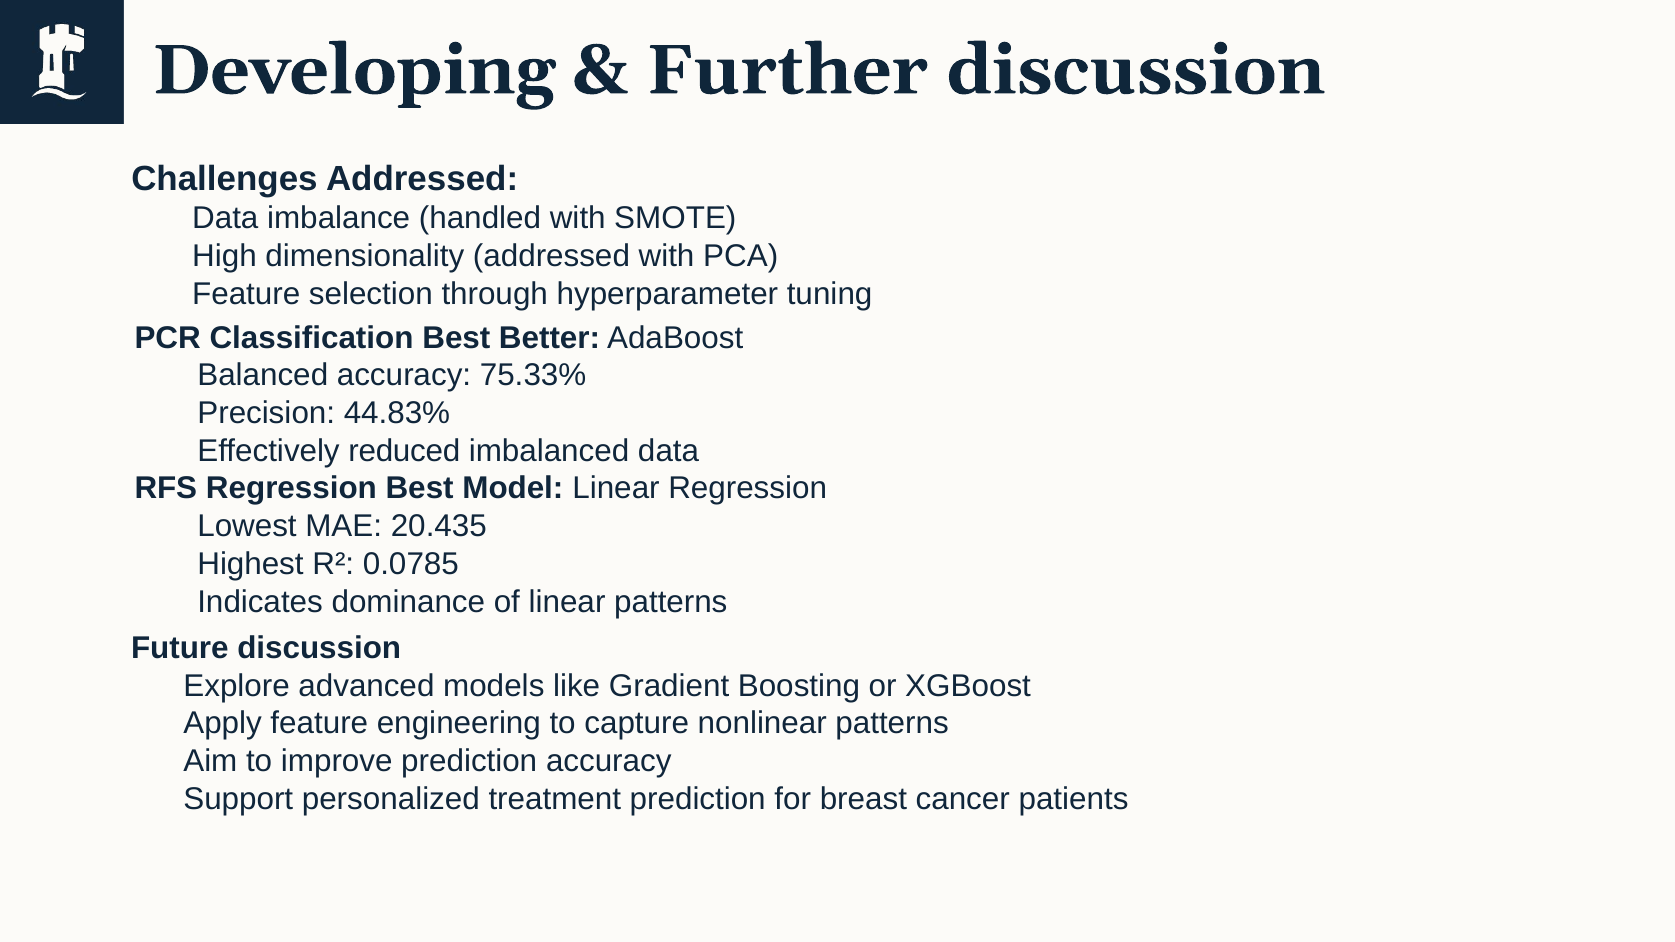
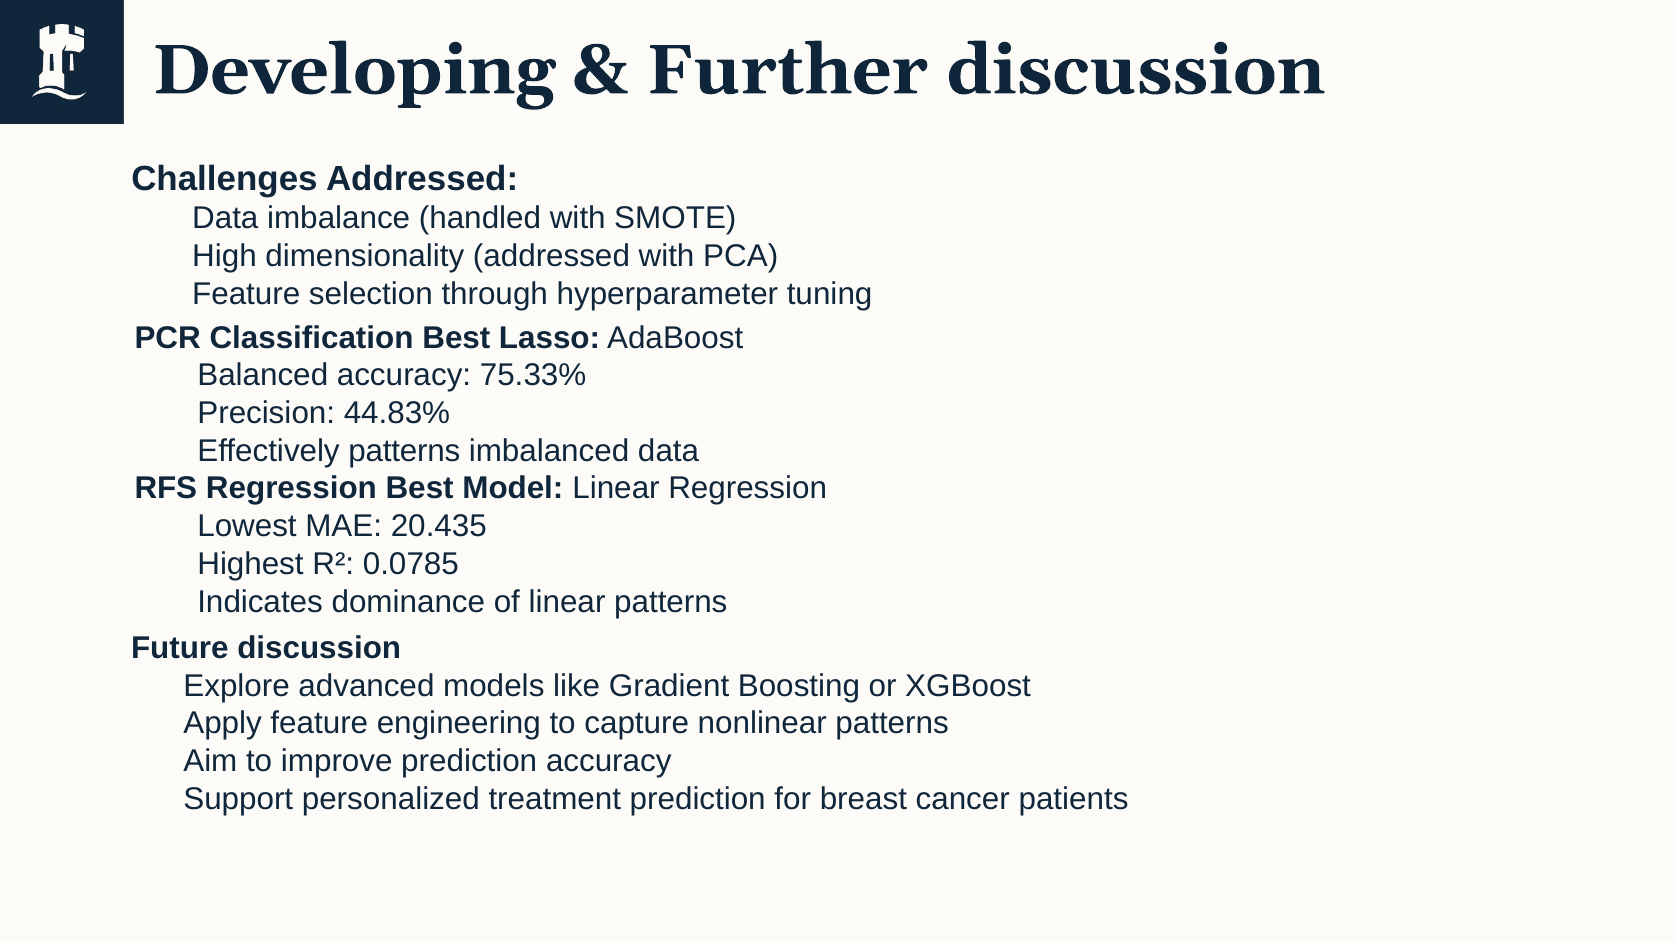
Better: Better -> Lasso (550, 338)
Effectively reduced: reduced -> patterns (404, 451)
